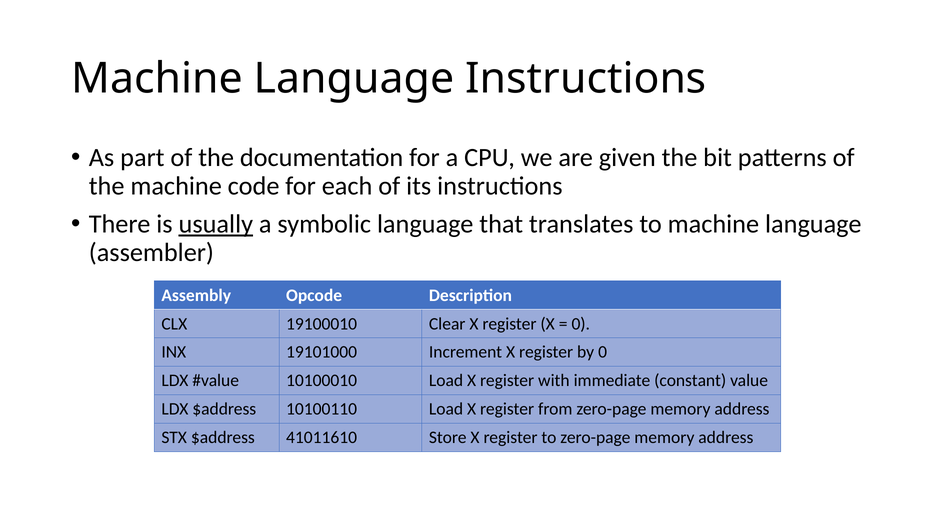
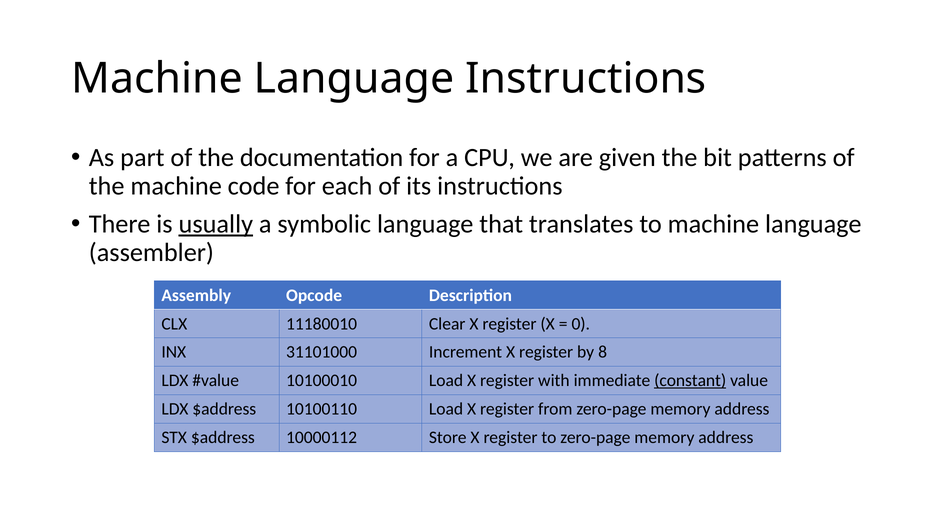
19100010: 19100010 -> 11180010 (322, 324)
19101000: 19101000 -> 31101000 (322, 352)
by 0: 0 -> 8 (603, 352)
constant underline: none -> present (690, 381)
41011610: 41011610 -> 10000112 (322, 437)
